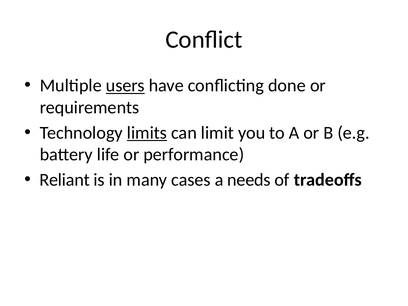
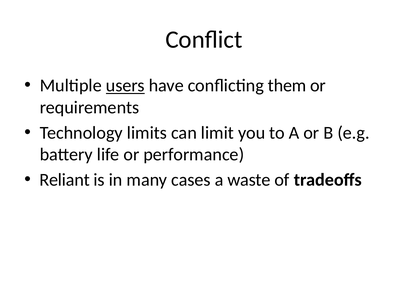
done: done -> them (287, 86)
limits underline: present -> none (147, 133)
needs: needs -> waste (249, 180)
